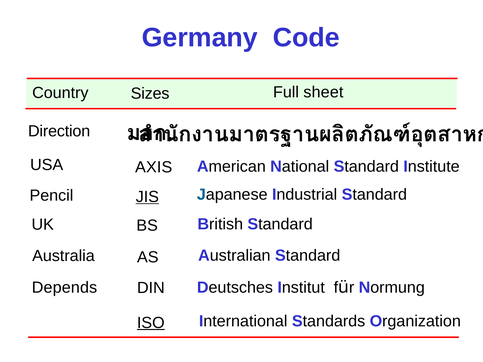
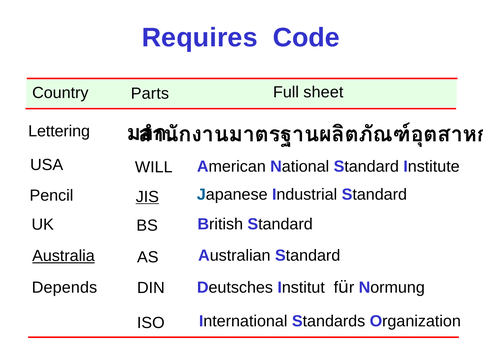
Germany: Germany -> Requires (200, 38)
Sizes: Sizes -> Parts (150, 94)
Direction: Direction -> Lettering (59, 131)
AXIS: AXIS -> WILL (154, 167)
Australia underline: none -> present (63, 256)
ISO underline: present -> none (151, 323)
